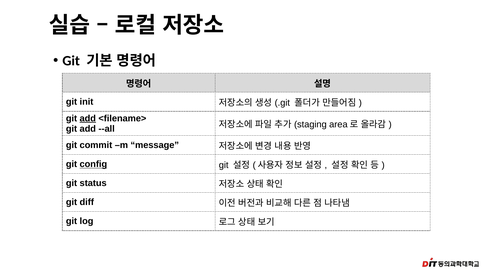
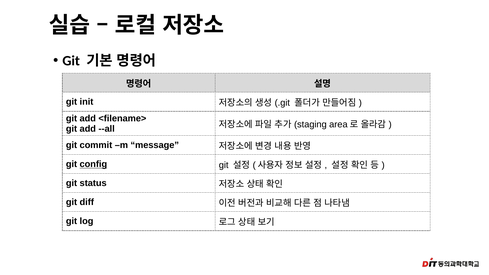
add underline: present -> none (88, 118)
